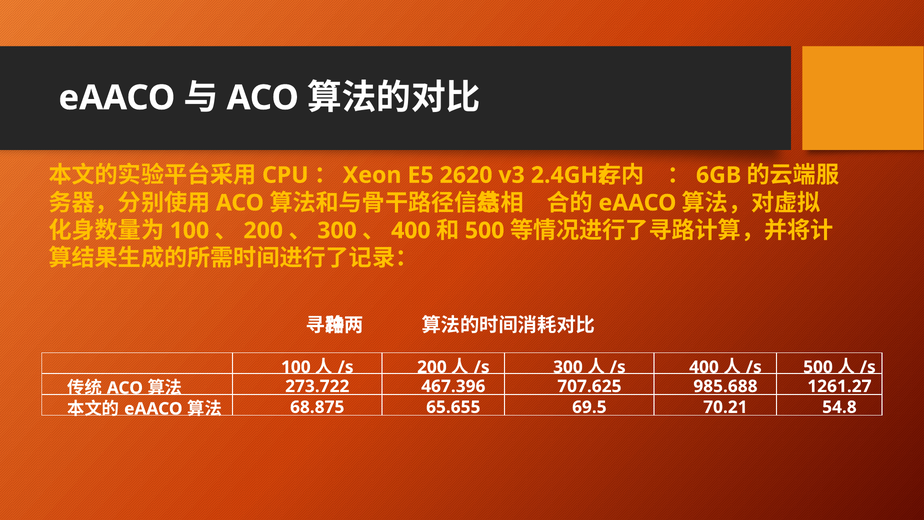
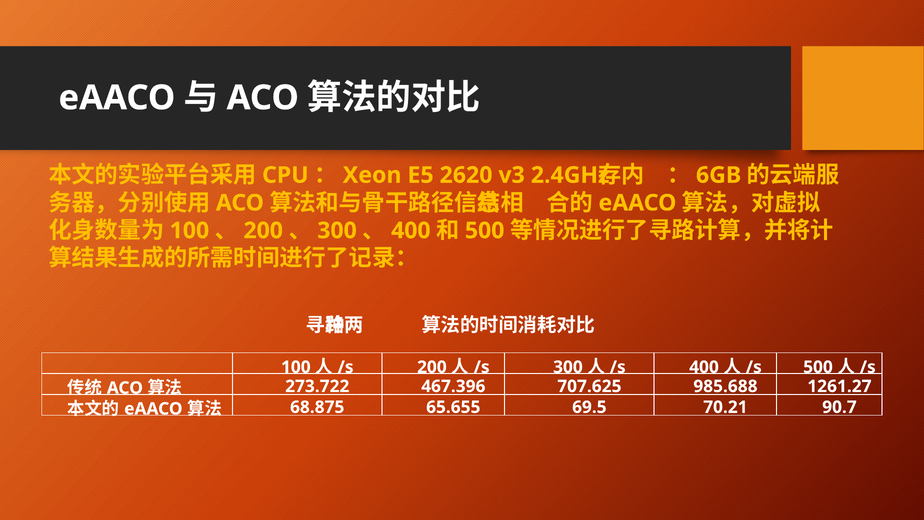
54.8: 54.8 -> 90.7 (839, 407)
